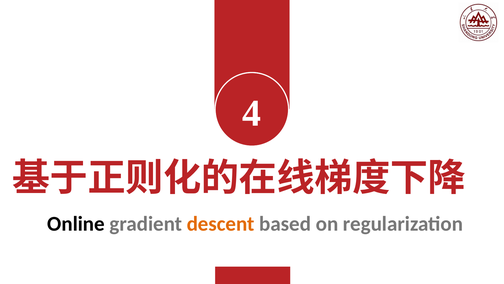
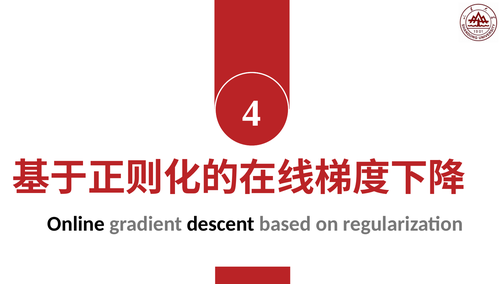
descent colour: orange -> black (221, 224)
